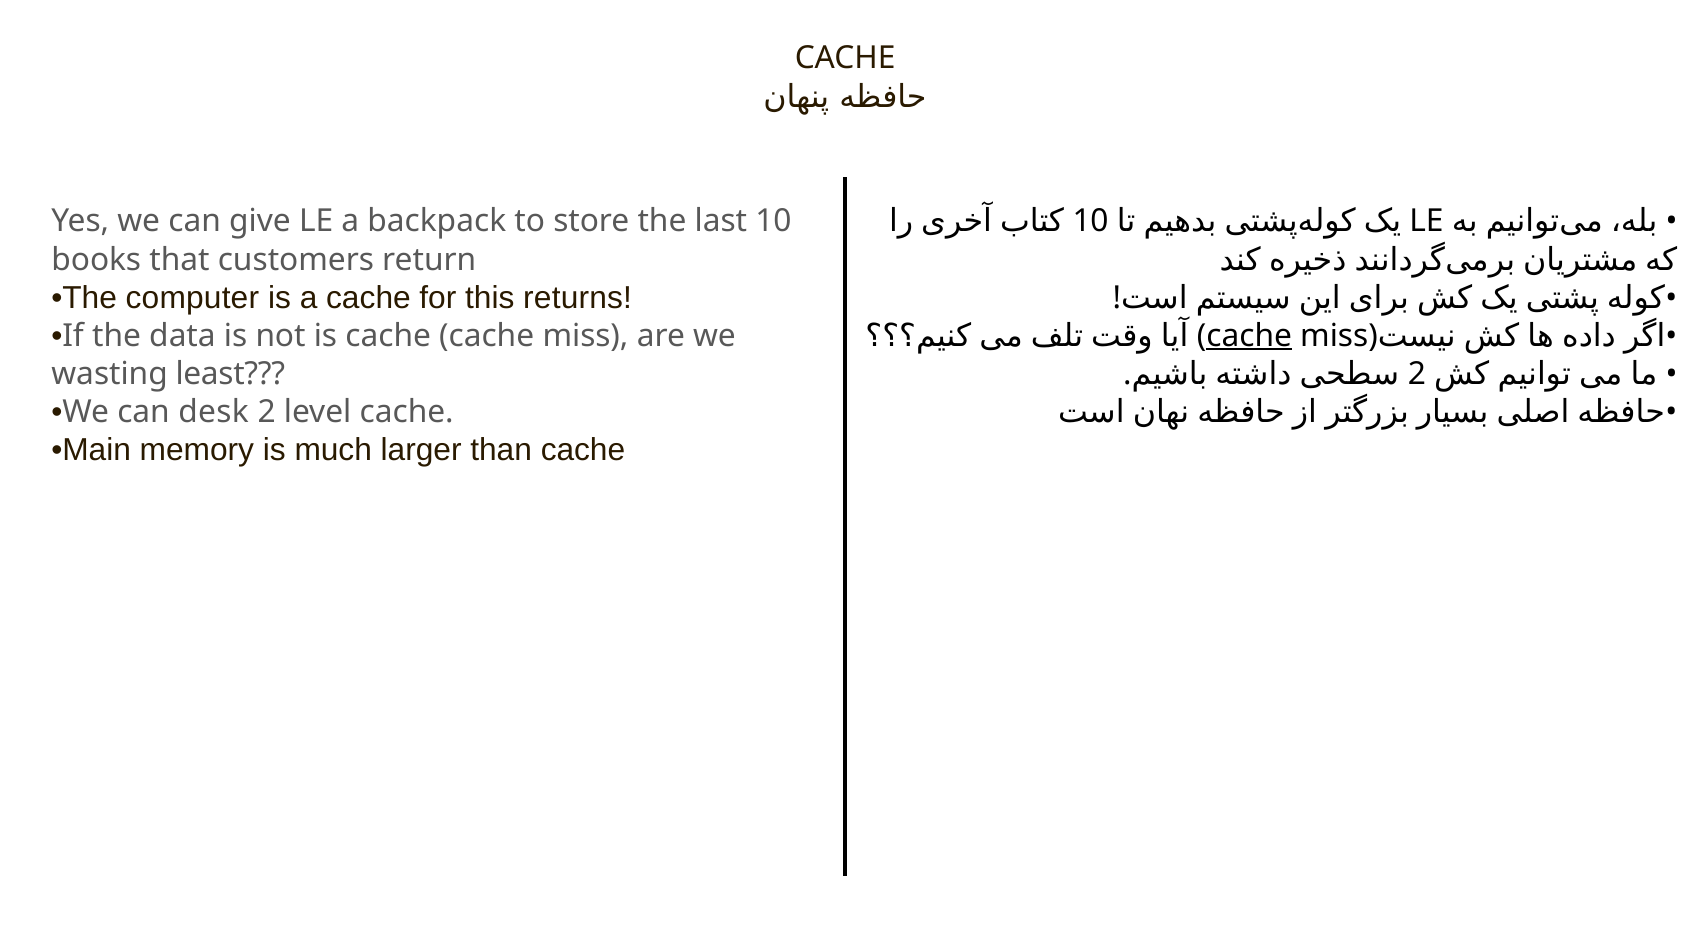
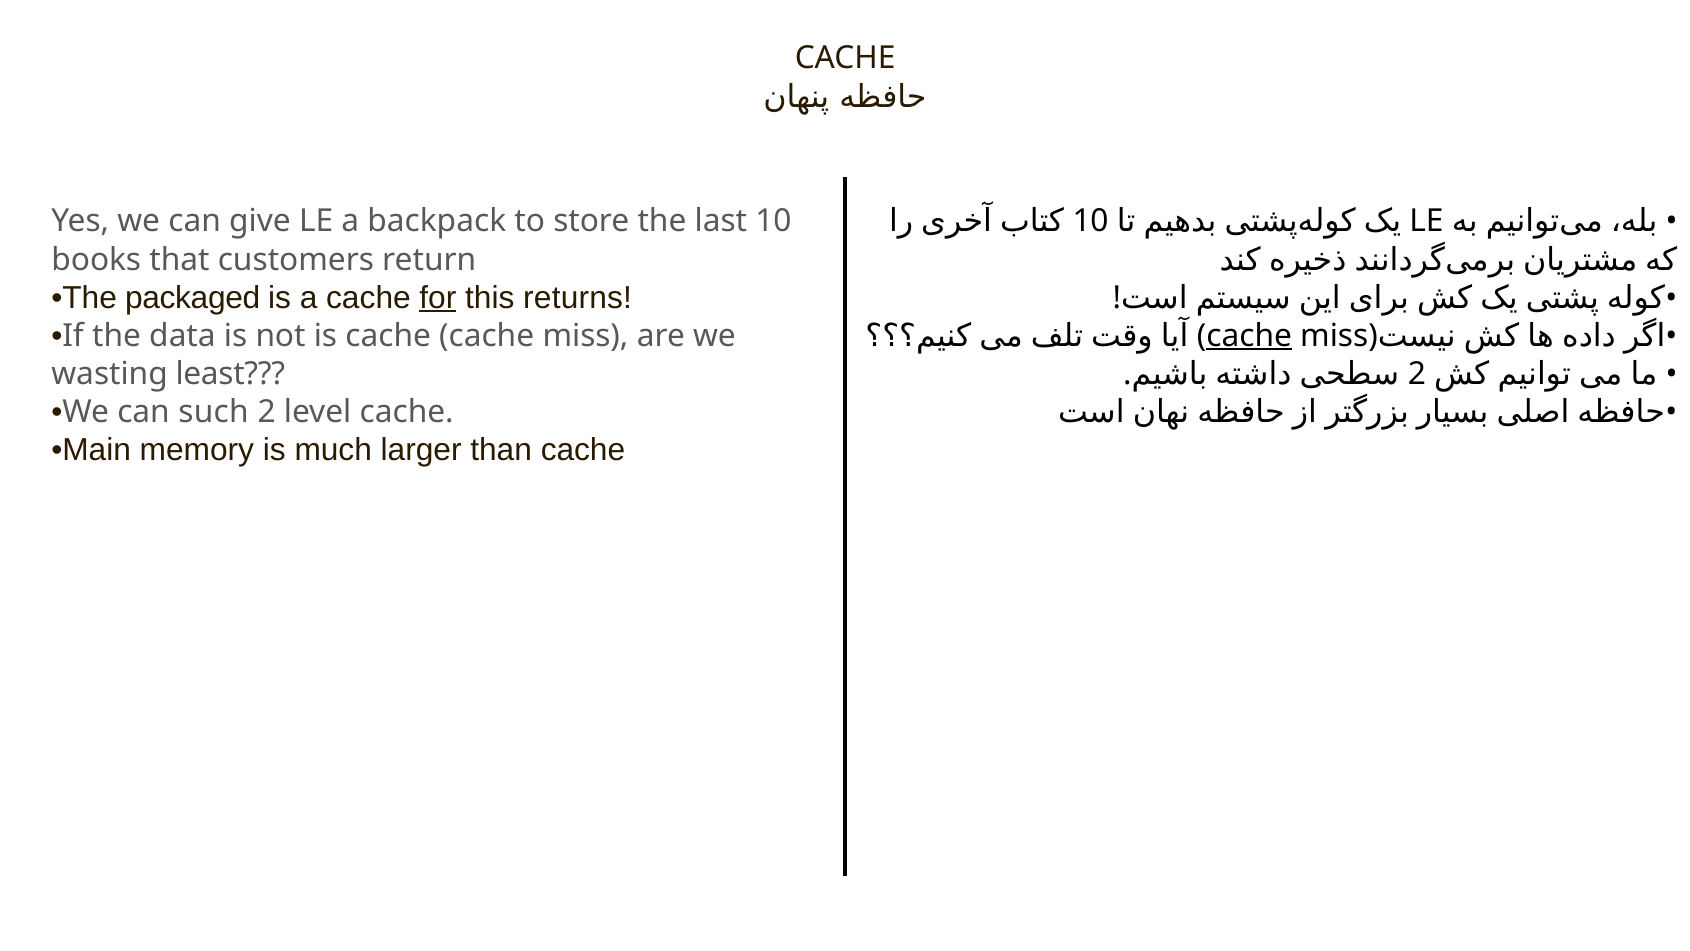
computer: computer -> packaged (193, 297)
for underline: none -> present (438, 297)
desk: desk -> such (214, 412)
